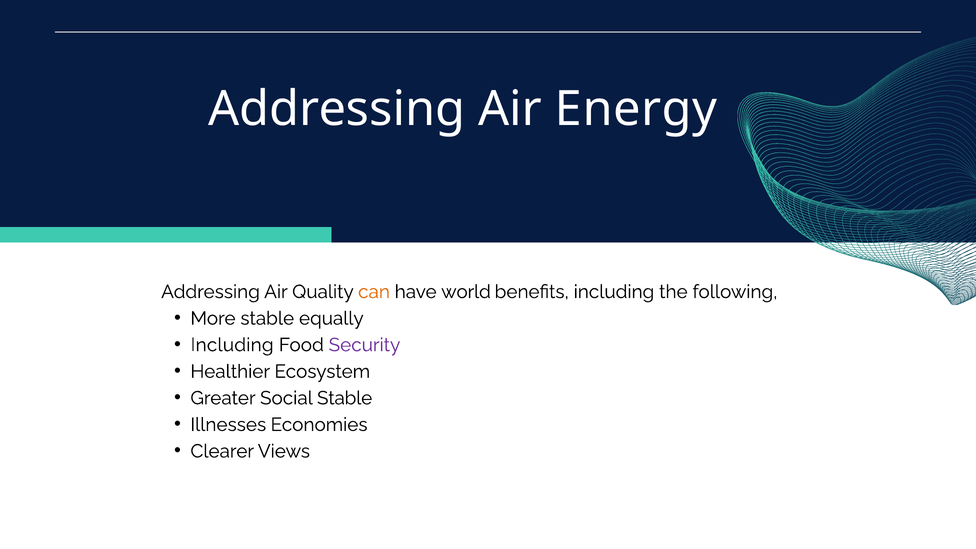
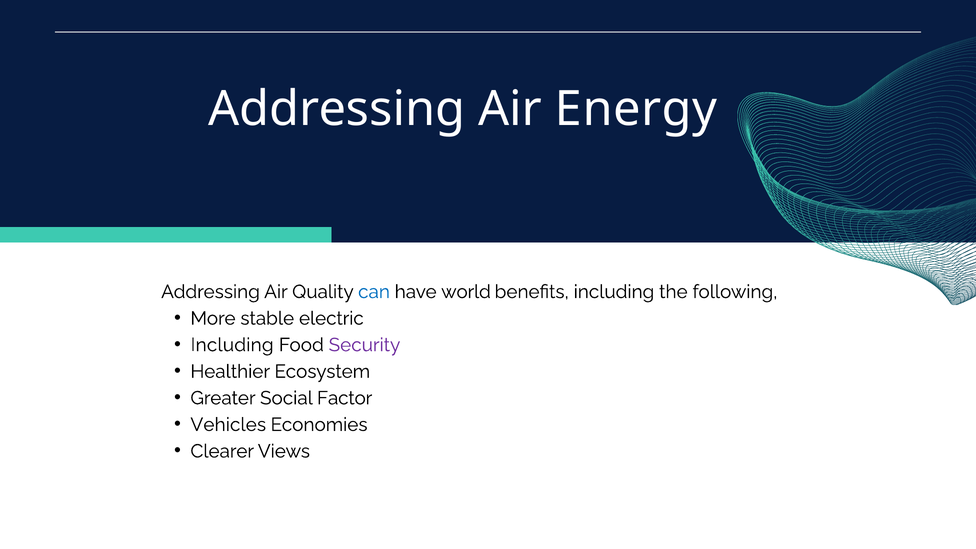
can colour: orange -> blue (374, 292)
equally: equally -> electric (331, 318)
Social Stable: Stable -> Factor (345, 398)
Illnesses: Illnesses -> Vehicles (228, 425)
